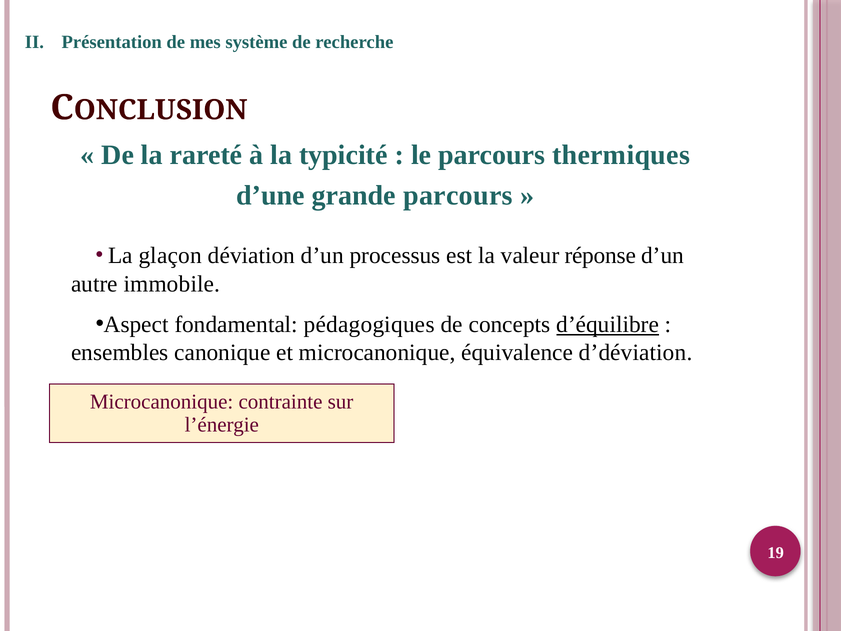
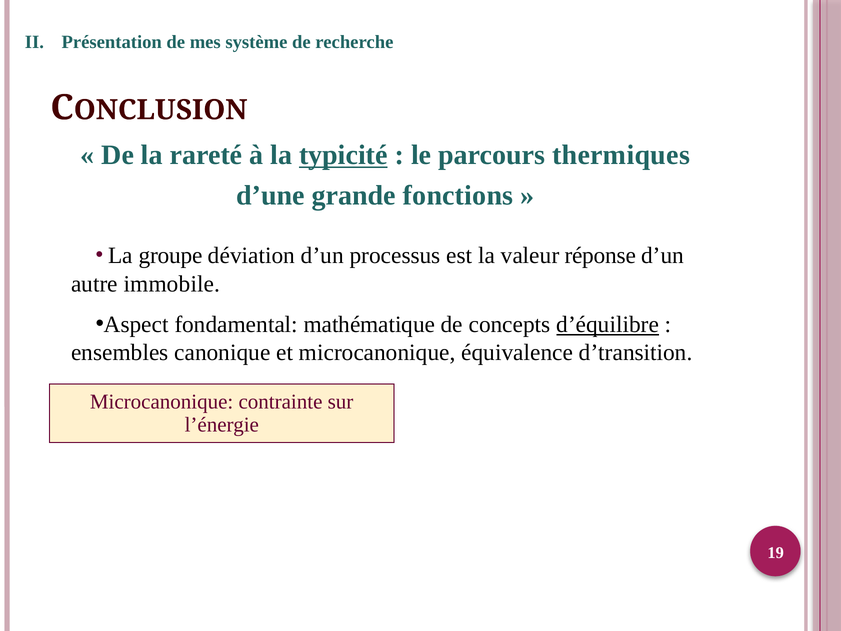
typicité underline: none -> present (343, 155)
grande parcours: parcours -> fonctions (458, 196)
glaçon: glaçon -> groupe (170, 256)
pédagogiques: pédagogiques -> mathématique (369, 324)
d’déviation: d’déviation -> d’transition (636, 352)
